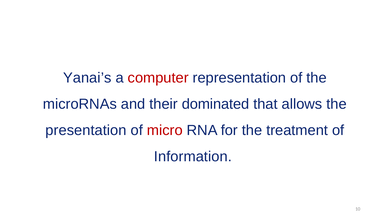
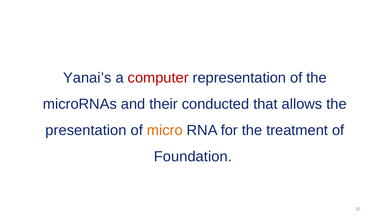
dominated: dominated -> conducted (216, 104)
micro colour: red -> orange (165, 131)
Information: Information -> Foundation (193, 157)
